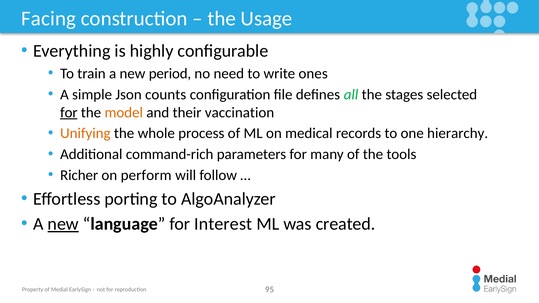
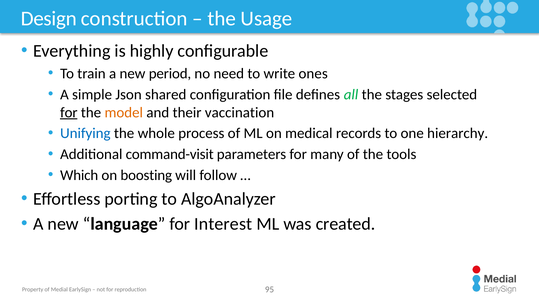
Facing: Facing -> Design (49, 19)
counts: counts -> shared (166, 95)
Unifying colour: orange -> blue (85, 133)
command-rich: command-rich -> command-visit (170, 154)
Richer: Richer -> Which (79, 175)
perform: perform -> boosting (146, 175)
new underline: present -> none (63, 224)
